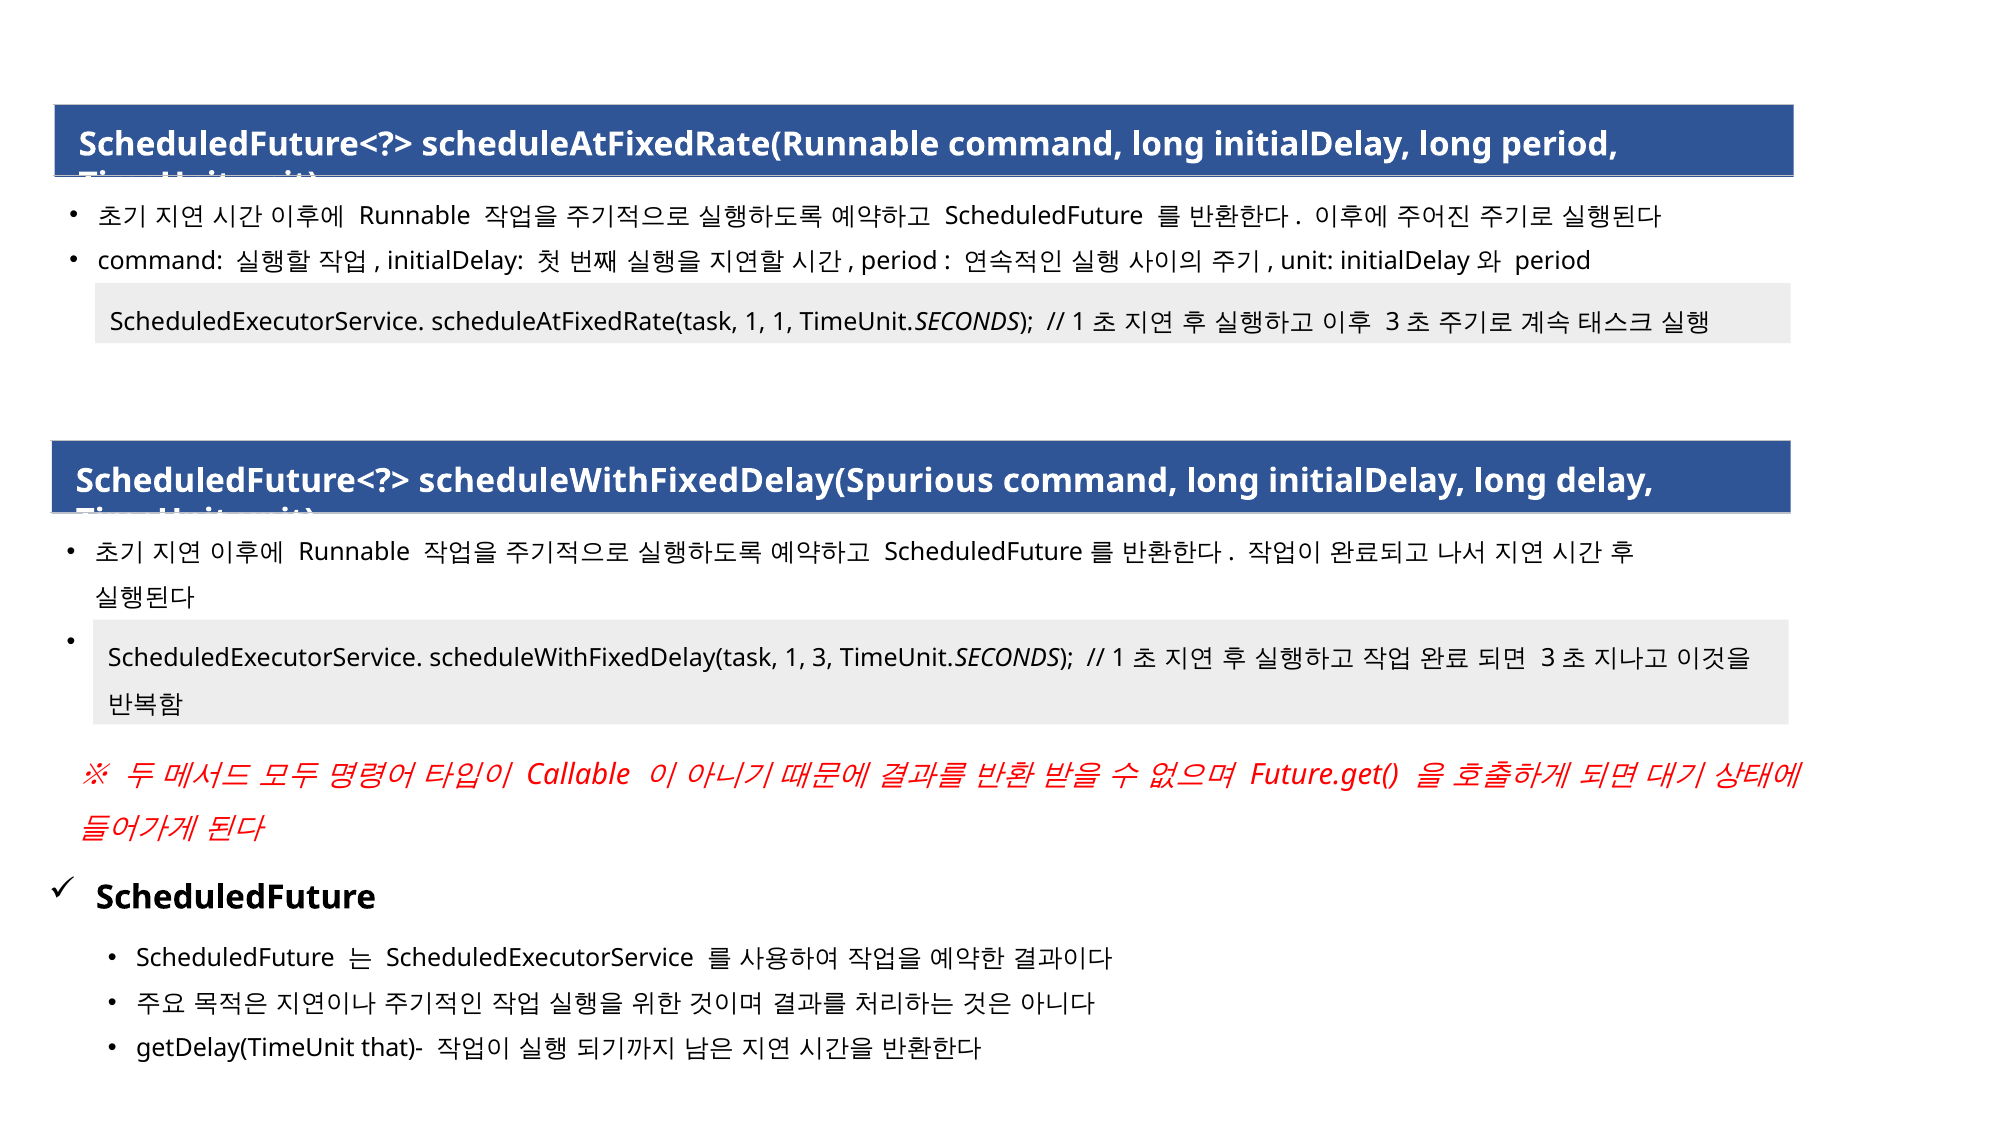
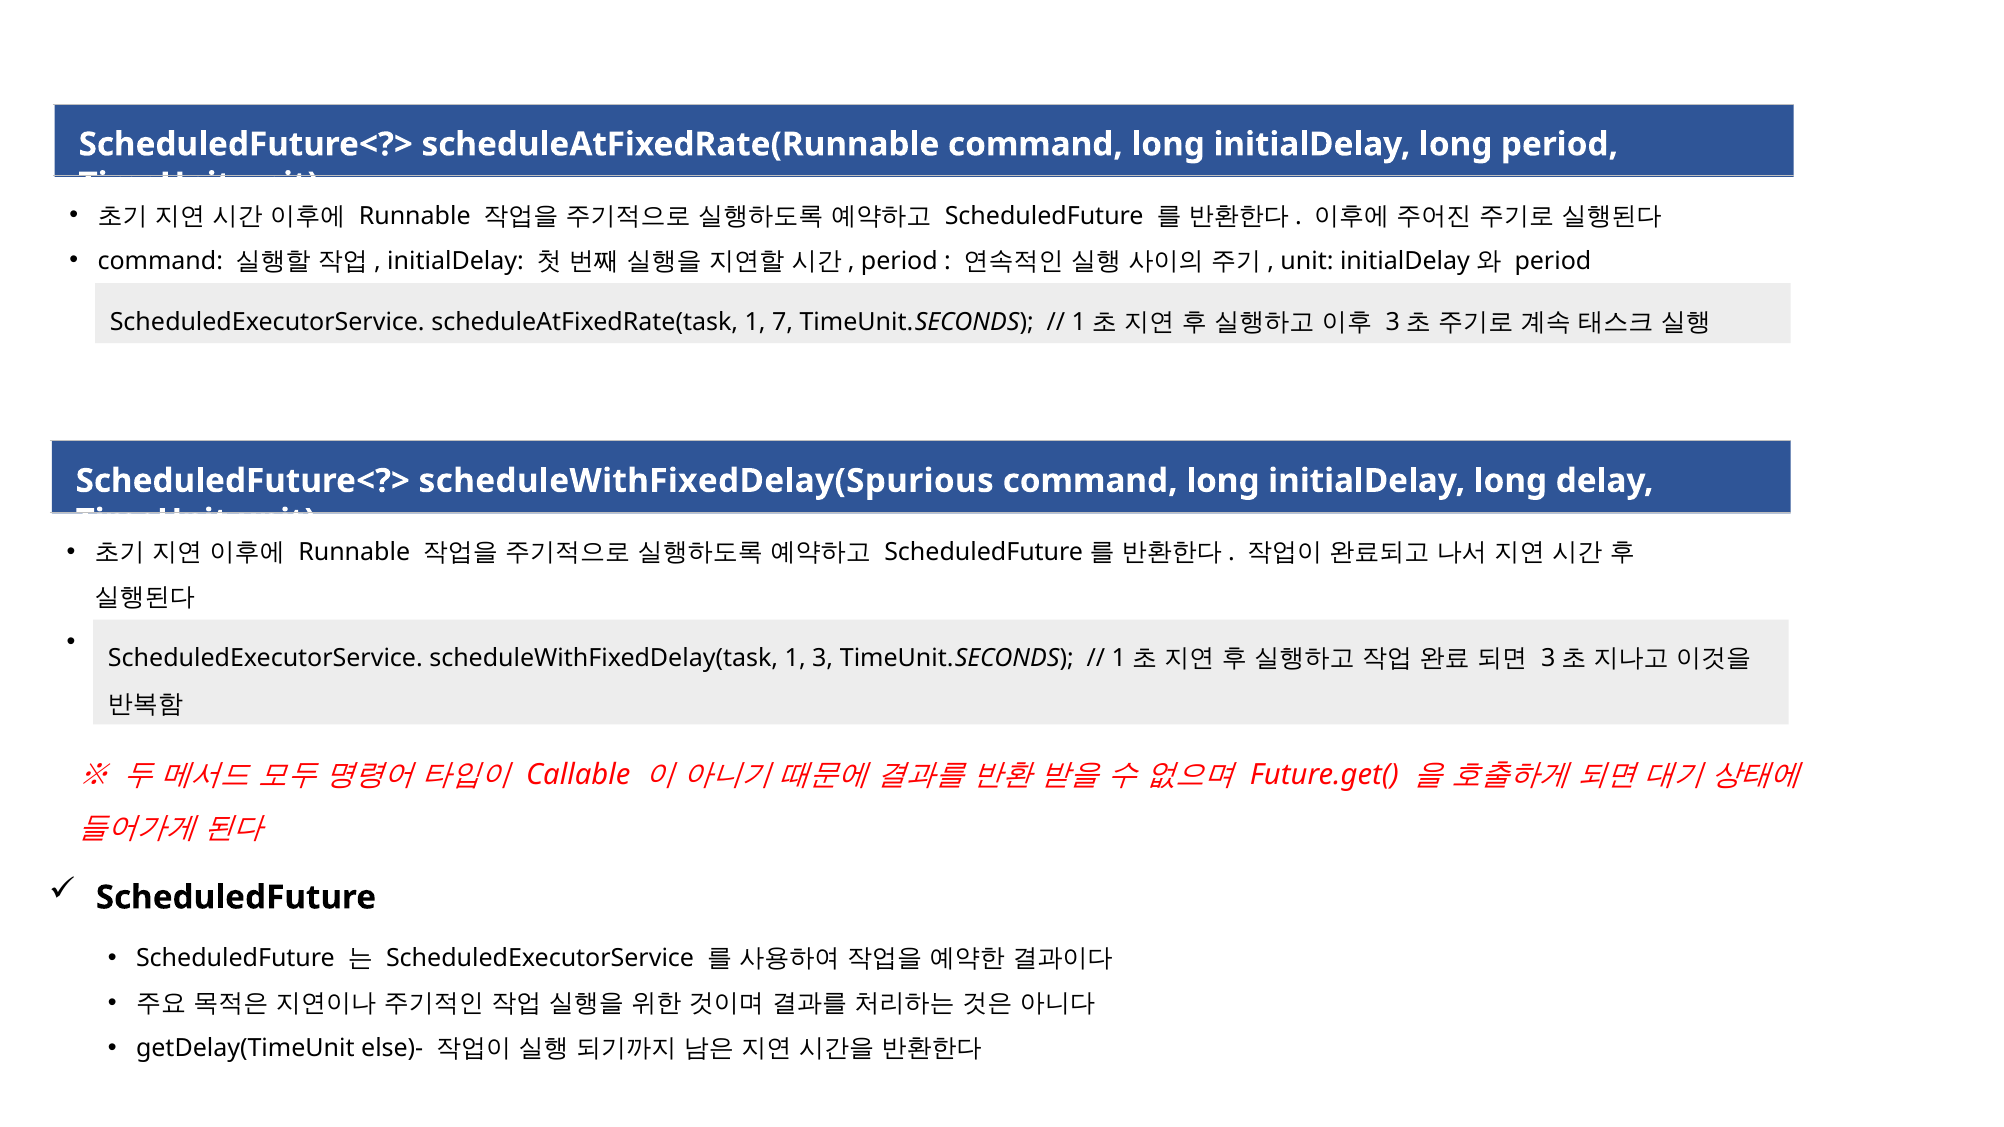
1 1: 1 -> 7 (783, 322)
that)-: that)- -> else)- (392, 1049)
